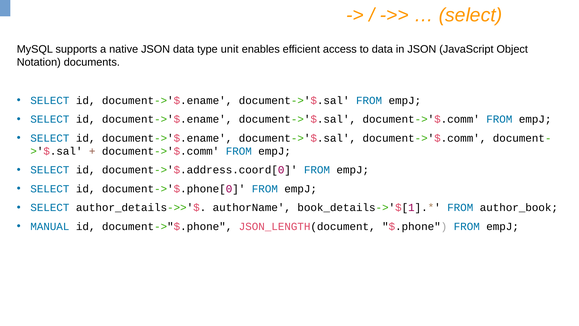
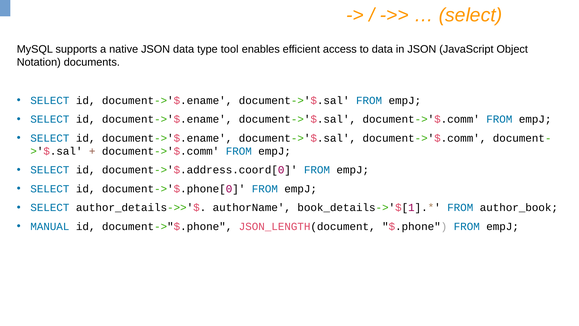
unit: unit -> tool (230, 49)
